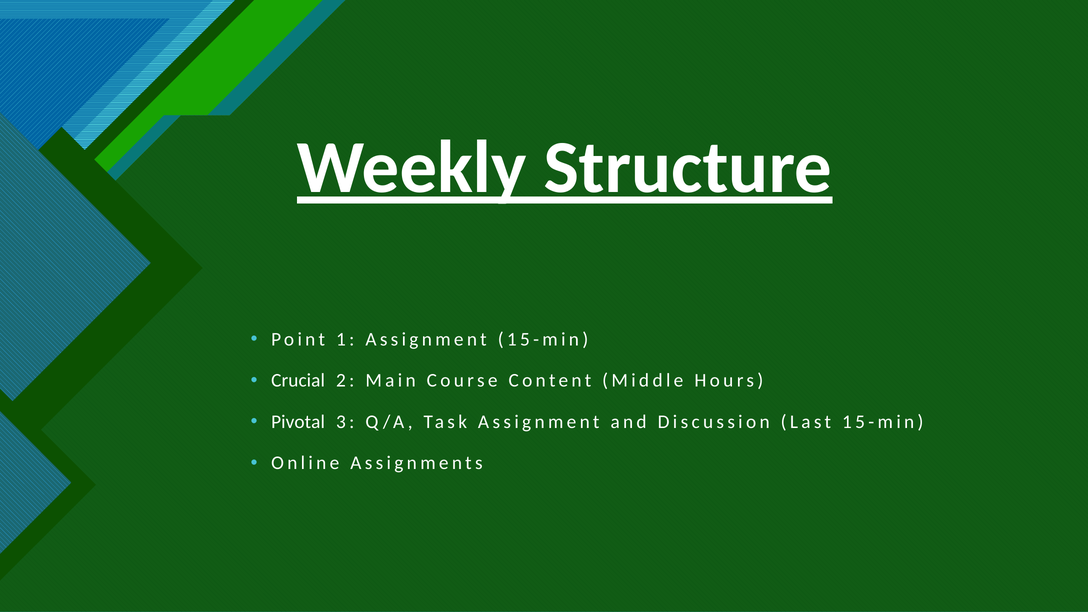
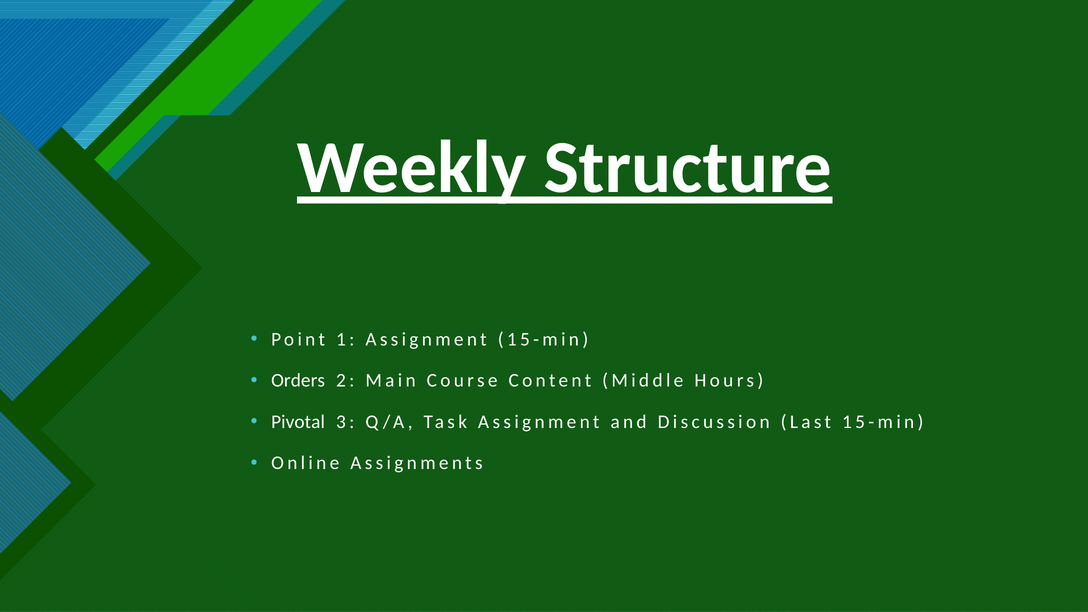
Crucial: Crucial -> Orders (298, 380)
